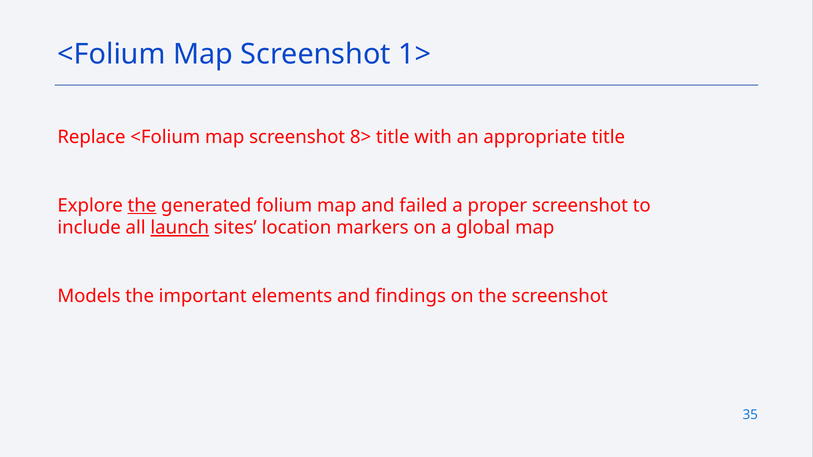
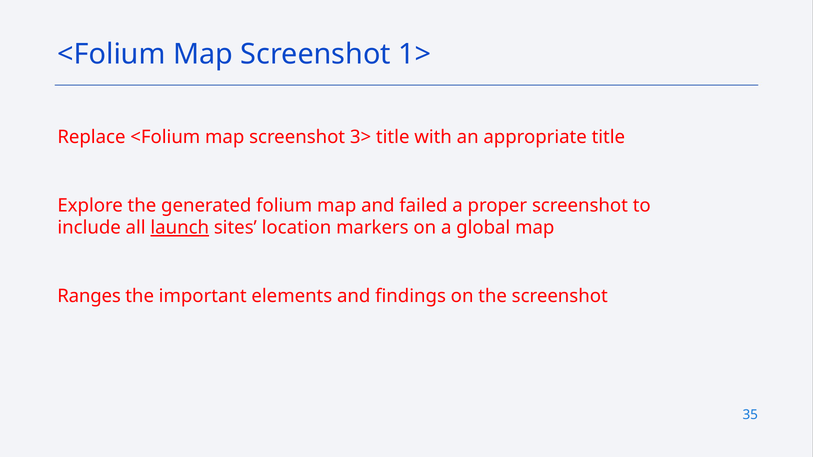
8>: 8> -> 3> (361, 137)
the underline: present -> none (142, 206)
Models: Models -> Ranges (89, 296)
